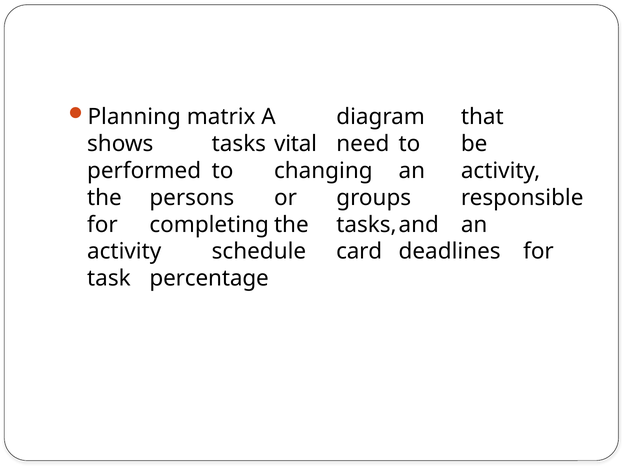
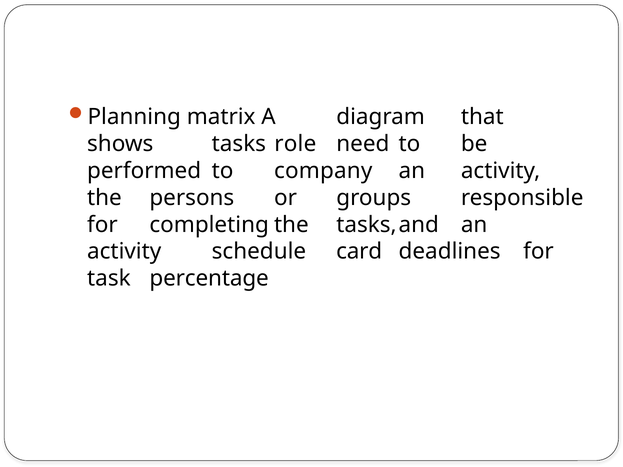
vital: vital -> role (295, 144)
changing: changing -> company (323, 171)
